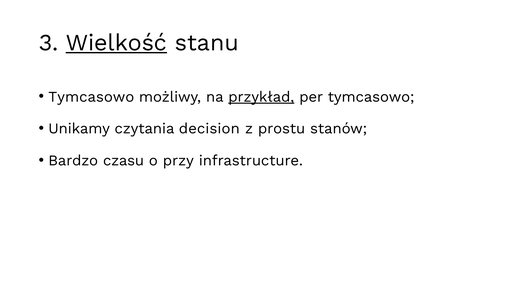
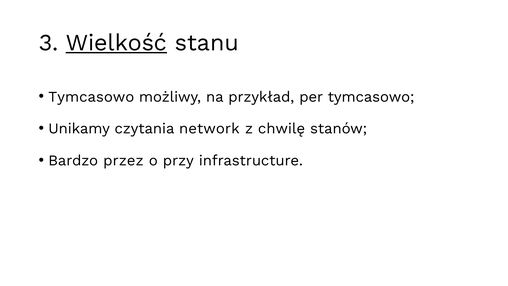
przykład underline: present -> none (261, 97)
decision: decision -> network (209, 129)
prostu: prostu -> chwilę (282, 129)
czasu: czasu -> przez (123, 161)
